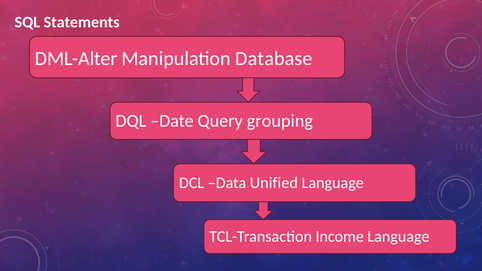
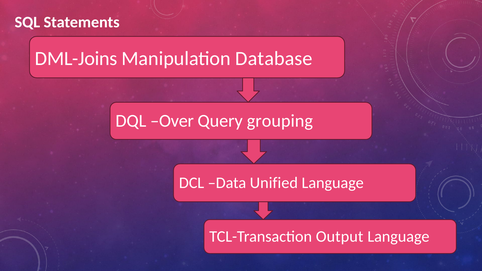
DML-Alter: DML-Alter -> DML-Joins (76, 59)
Date: Date -> Over (172, 121)
Income: Income -> Output (340, 237)
